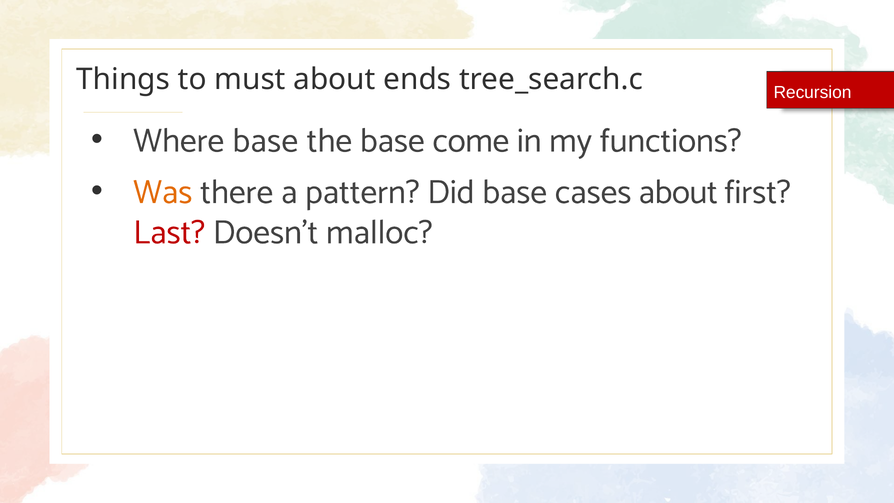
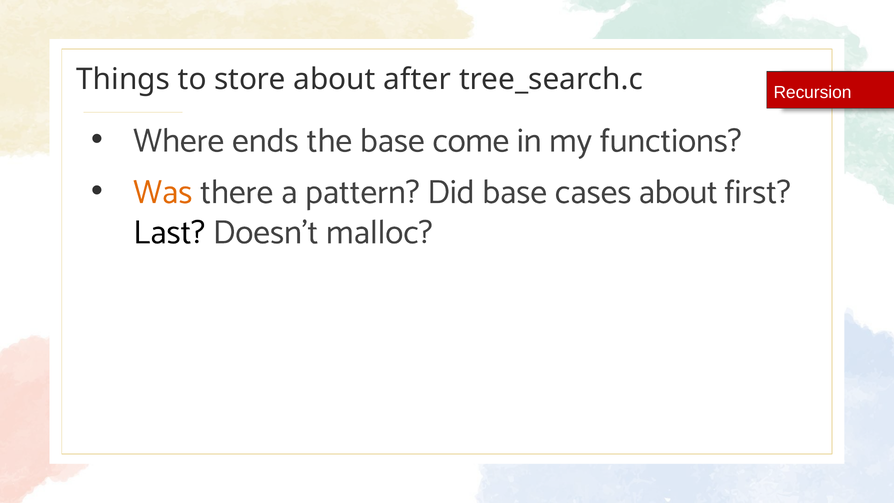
must: must -> store (250, 79)
ends: ends -> after (417, 79)
Where base: base -> ends (265, 141)
Last colour: red -> black (169, 232)
